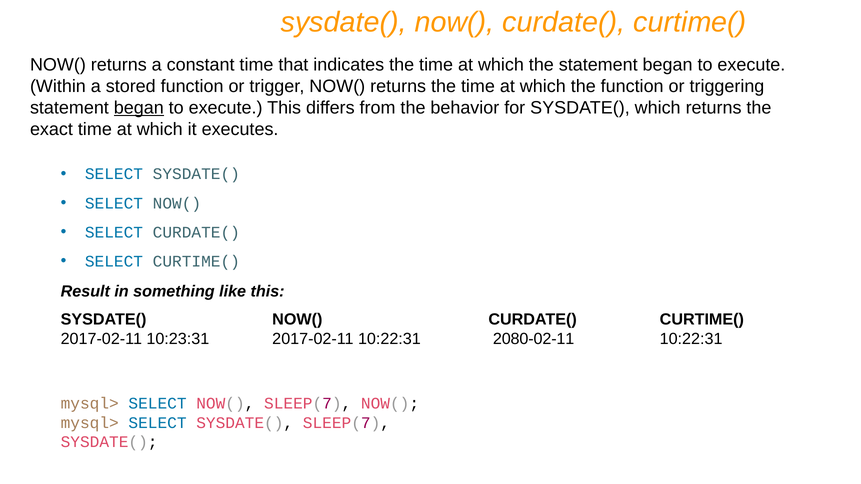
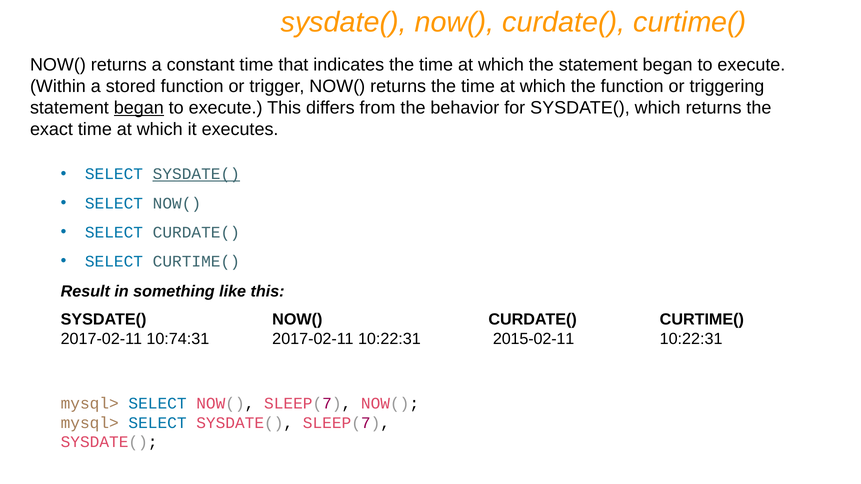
SYSDATE( underline: none -> present (196, 174)
10:23:31: 10:23:31 -> 10:74:31 (178, 339)
2080-02-11: 2080-02-11 -> 2015-02-11 (534, 339)
